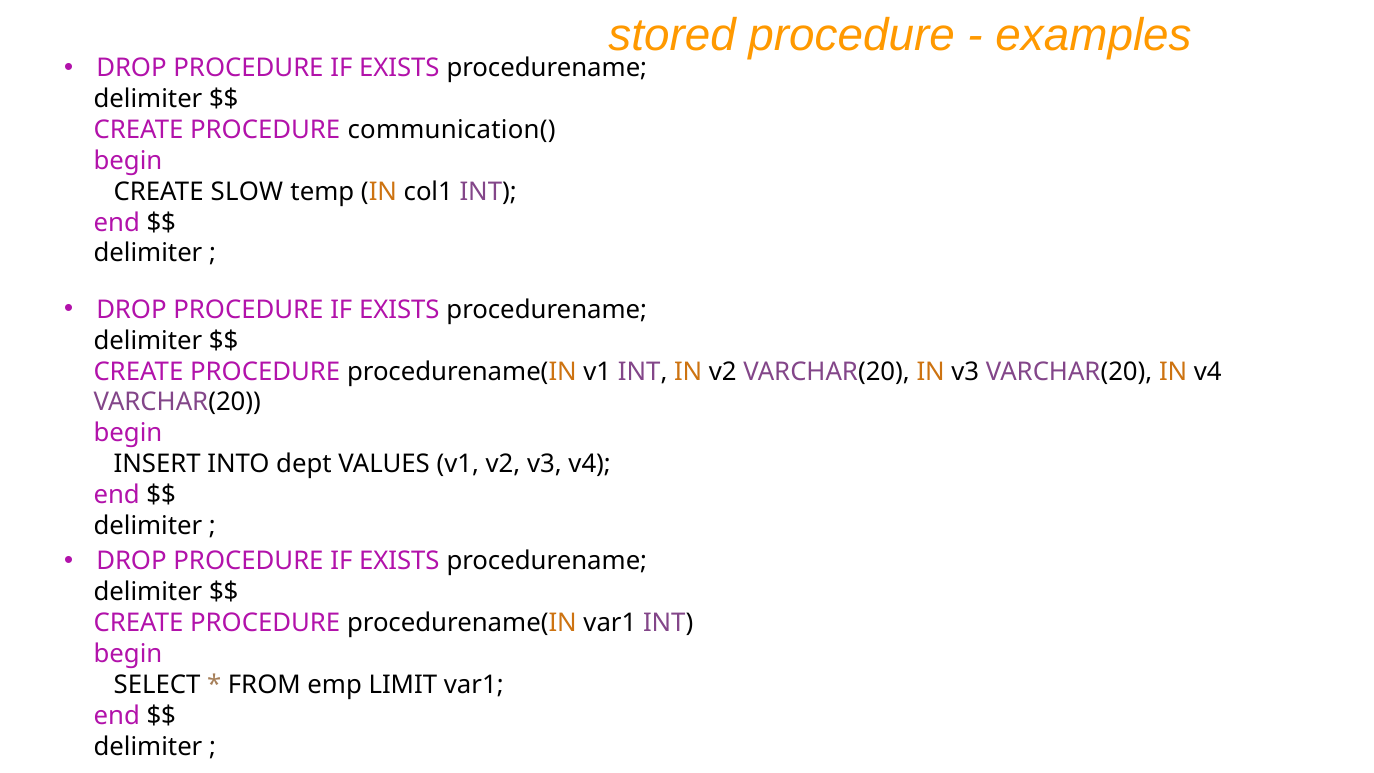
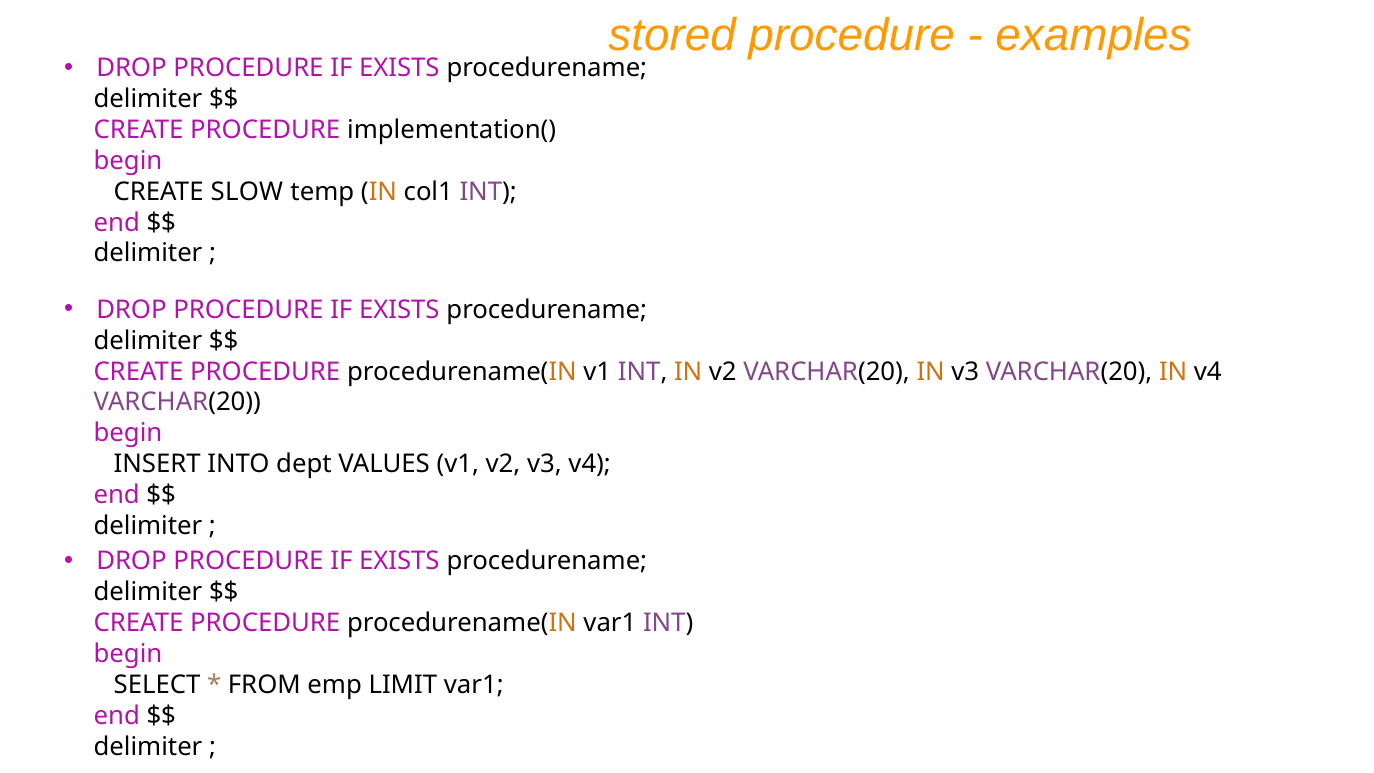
communication(: communication( -> implementation( (452, 130)
